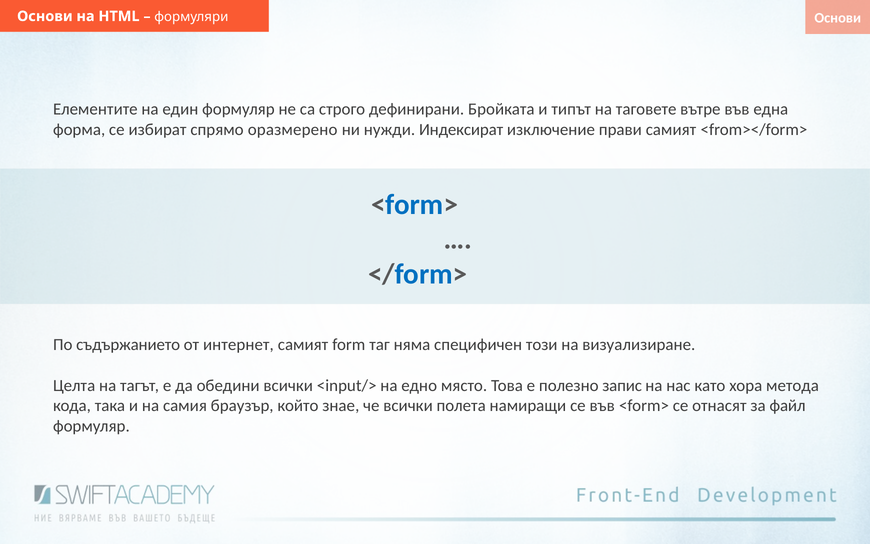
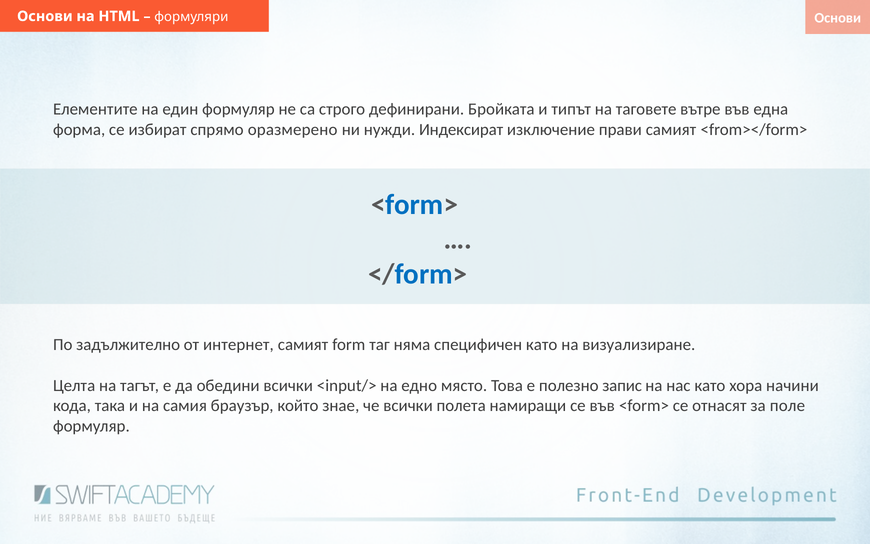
съдържанието: съдържанието -> задължително (128, 345)
специфичен този: този -> като (542, 345)
метода: метода -> начини (792, 385)
файл: файл -> поле (787, 406)
